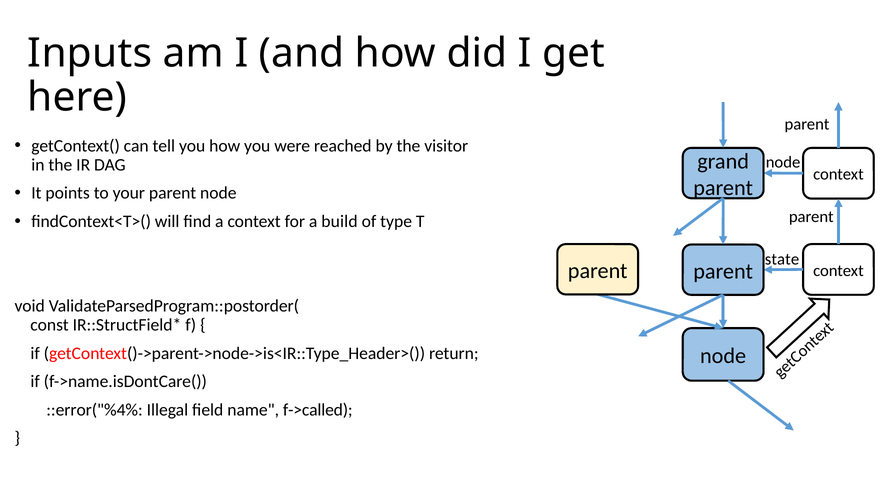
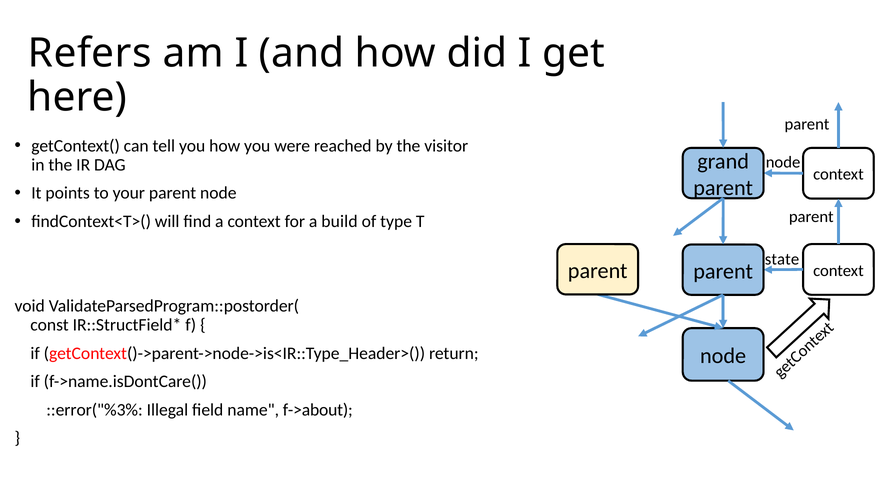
Inputs: Inputs -> Refers (90, 53)
::error("%4%: ::error("%4% -> ::error("%3% (95, 410)
f->called: f->called -> f->about (318, 410)
